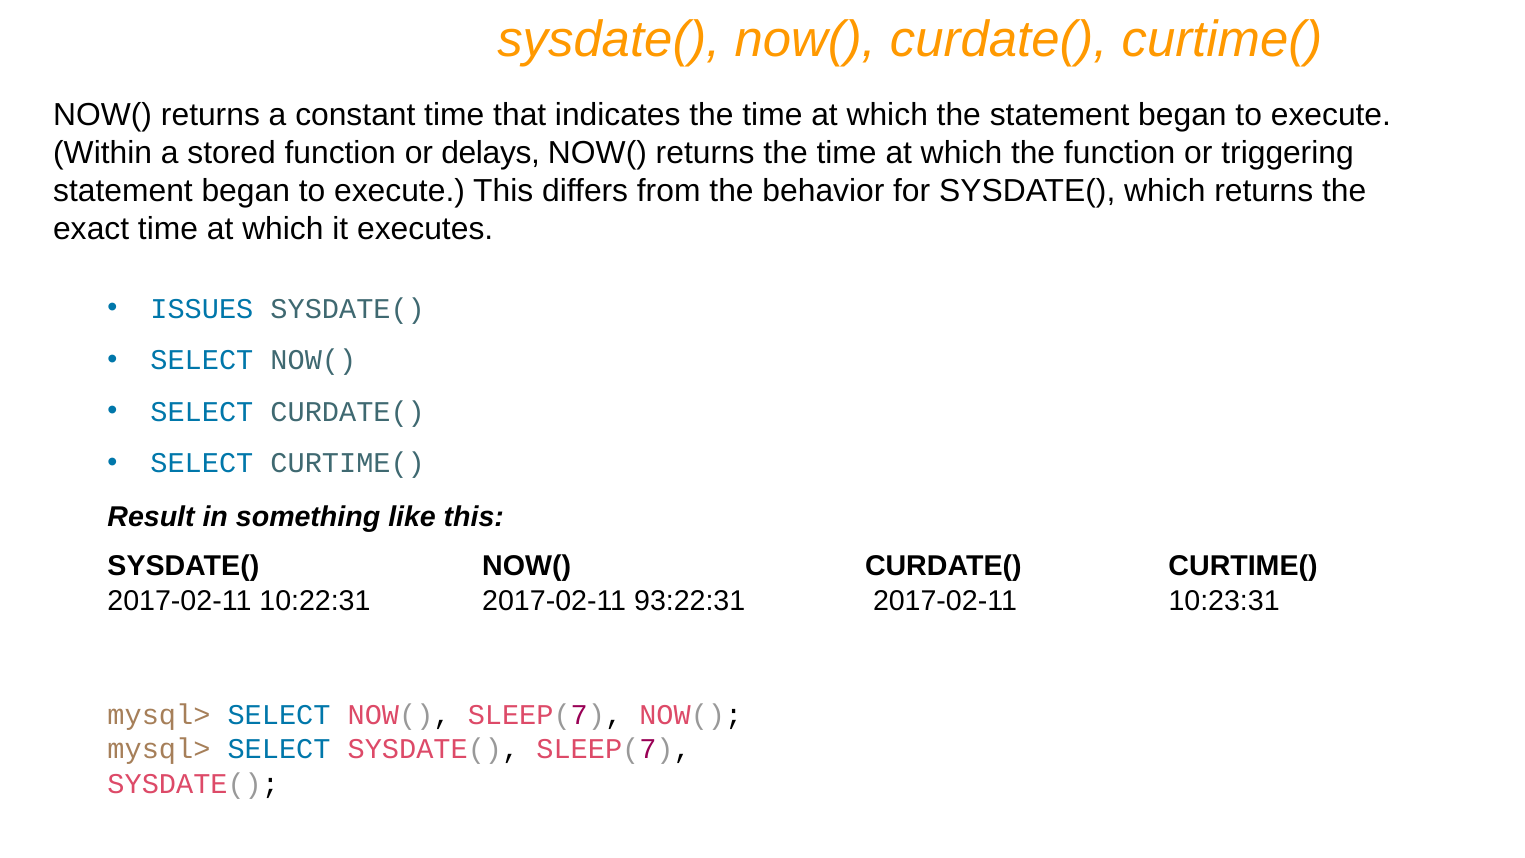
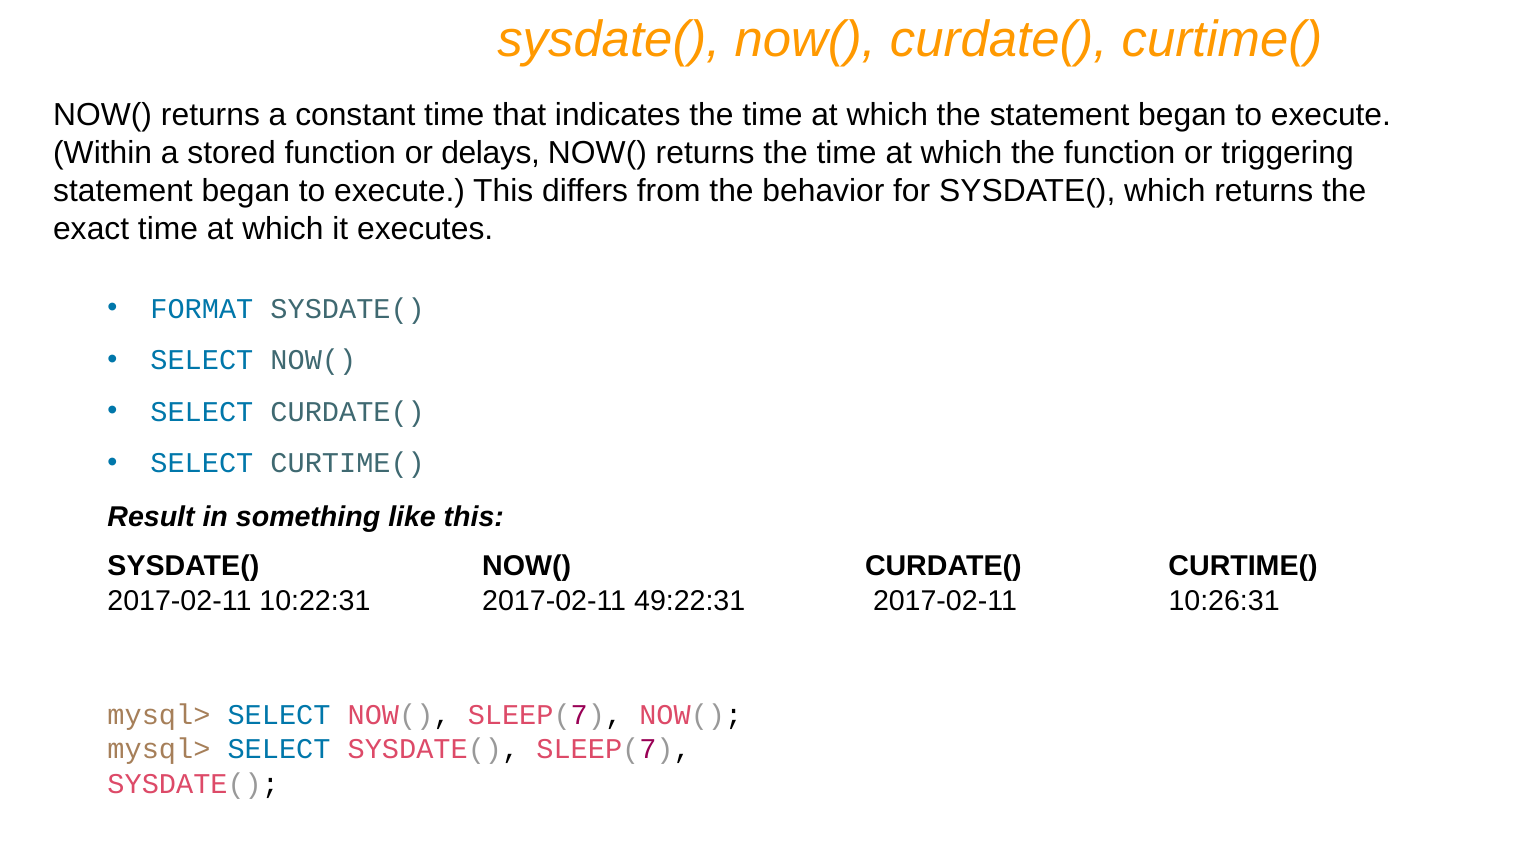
ISSUES: ISSUES -> FORMAT (202, 309)
93:22:31: 93:22:31 -> 49:22:31 (690, 601)
10:23:31: 10:23:31 -> 10:26:31 (1224, 601)
